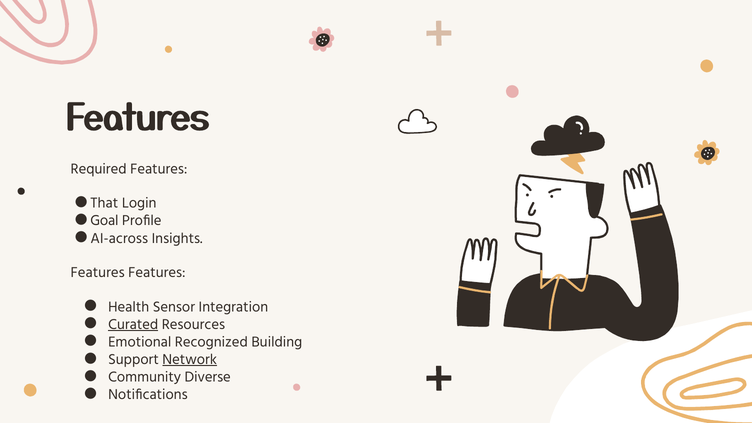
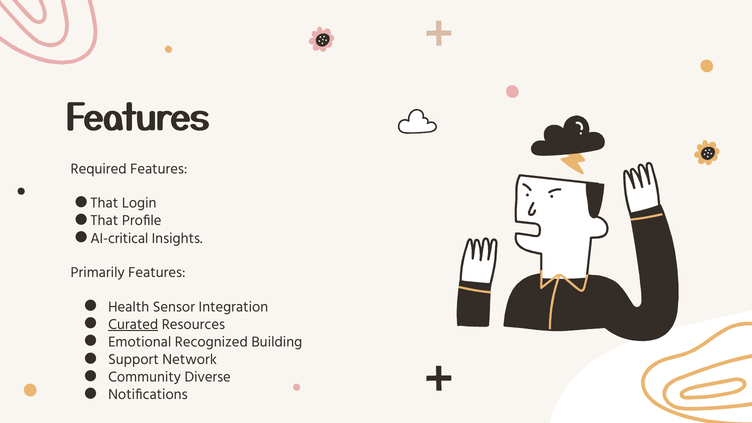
Goal: Goal -> That (104, 221)
AI-across: AI-across -> AI-critical (119, 238)
Features: Features -> Primarily (98, 272)
Network underline: present -> none (190, 359)
